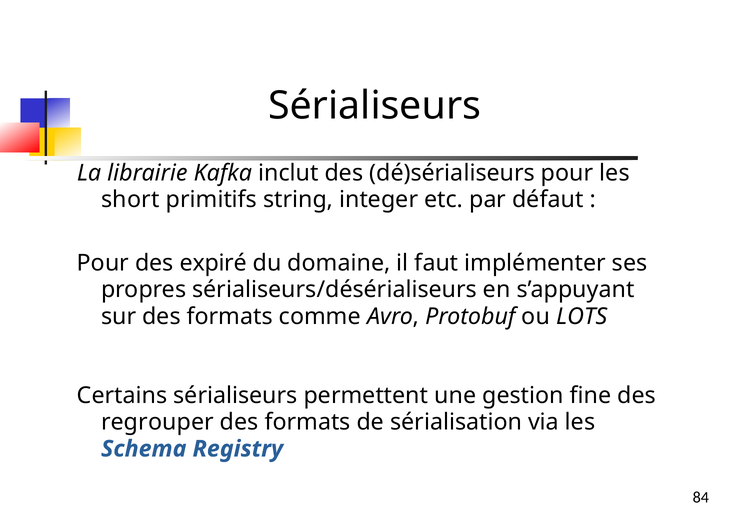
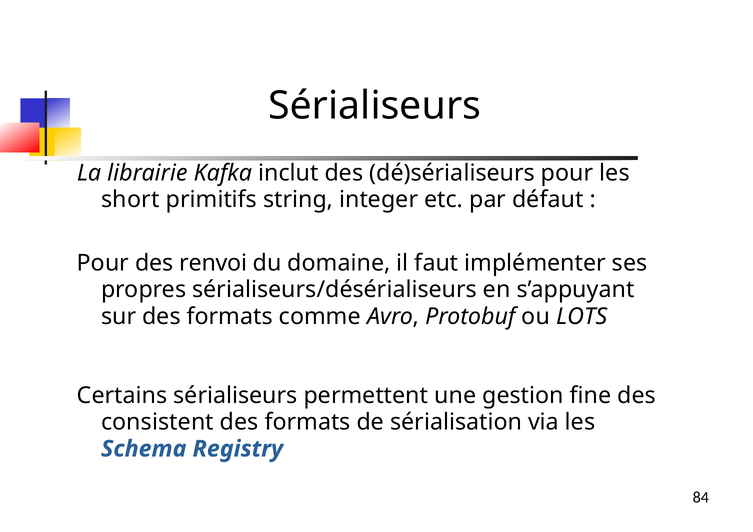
expiré: expiré -> renvoi (213, 263)
regrouper: regrouper -> consistent (157, 422)
